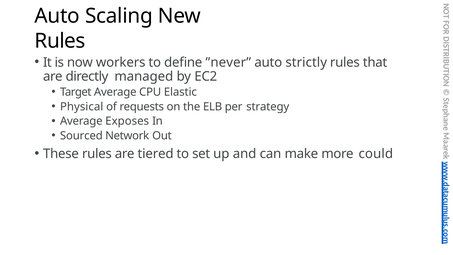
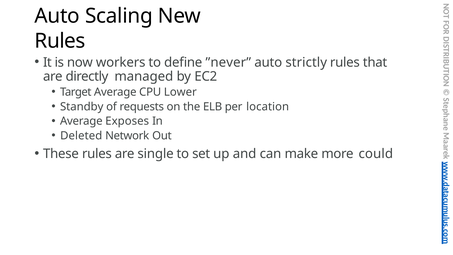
Elastic: Elastic -> Lower (180, 92)
Physical: Physical -> Standby (82, 107)
strategy: strategy -> location (268, 107)
Sourced: Sourced -> Deleted (81, 136)
tiered: tiered -> single (156, 154)
